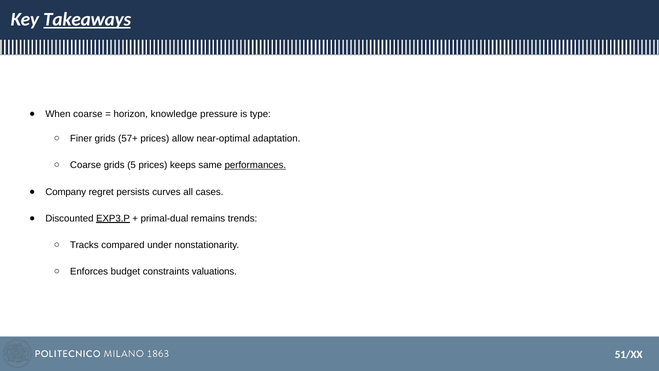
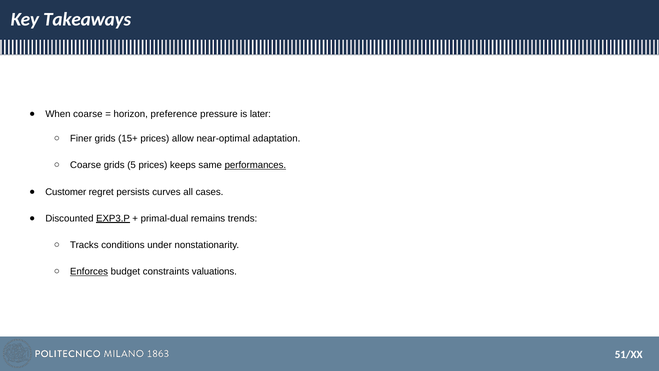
Takeaways underline: present -> none (87, 19)
knowledge: knowledge -> preference (174, 114)
type: type -> later (260, 114)
57+: 57+ -> 15+ (128, 139)
Company: Company -> Customer (66, 192)
compared: compared -> conditions (123, 245)
Enforces underline: none -> present (89, 271)
